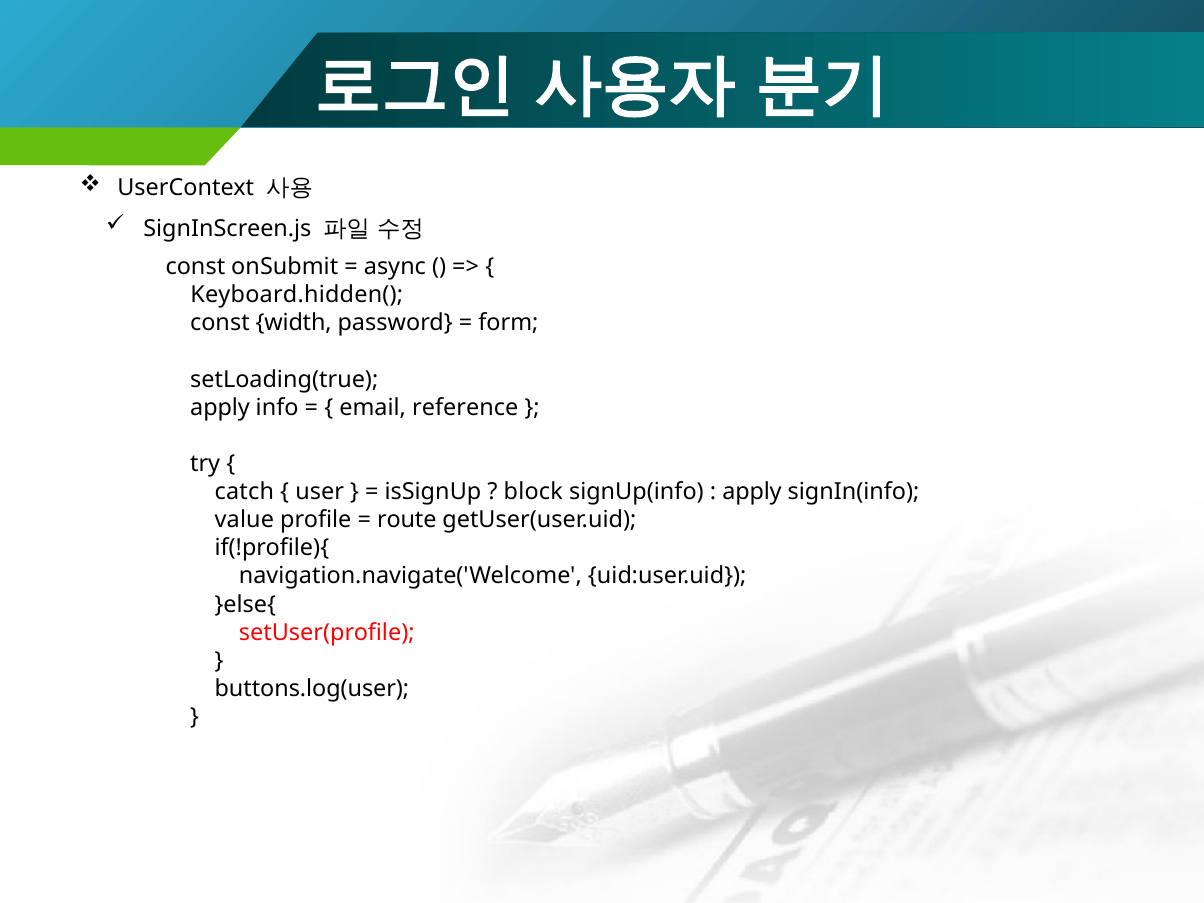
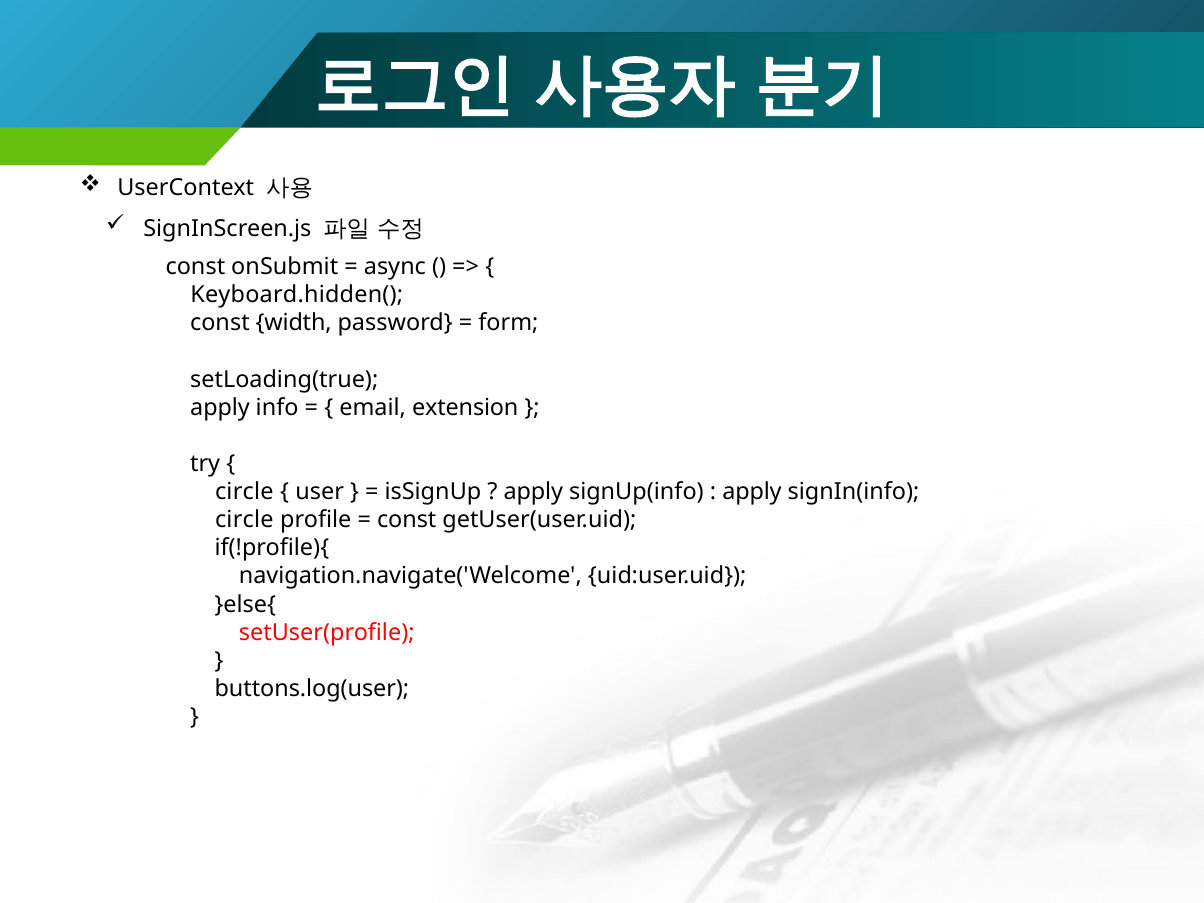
reference: reference -> extension (465, 408)
catch: catch -> circle (244, 492)
block: block -> apply (533, 492)
value: value -> circle (244, 520)
route: route -> const (407, 520)
